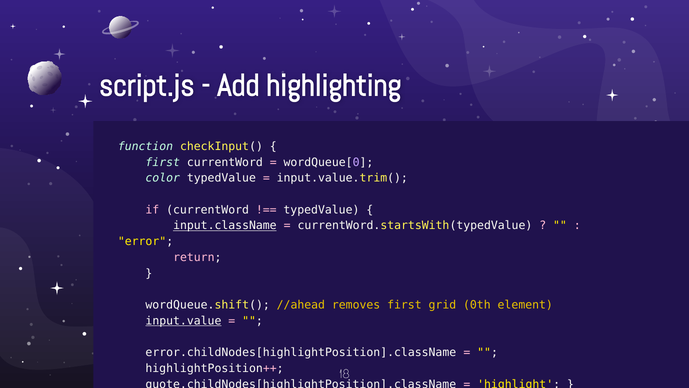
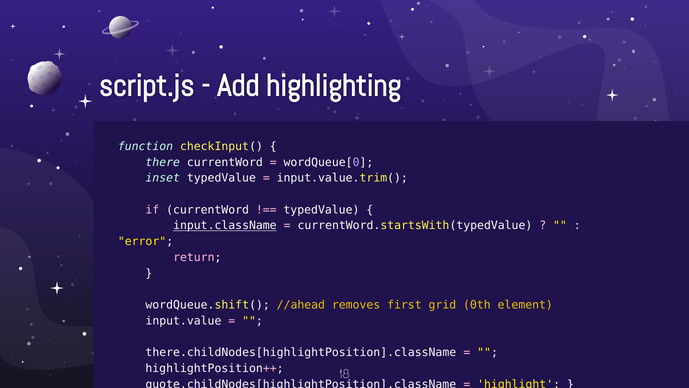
first: first -> there (163, 162)
color: color -> inset (163, 178)
input.value underline: present -> none (183, 321)
error.childNodes[highlightPosition].className: error.childNodes[highlightPosition].className -> there.childNodes[highlightPosition].className (301, 352)
